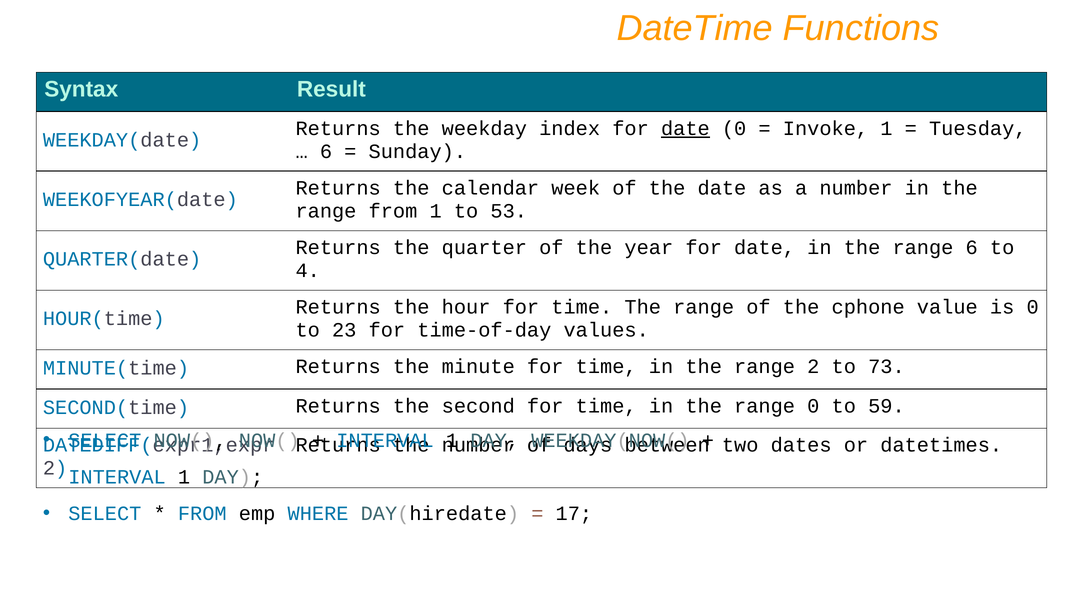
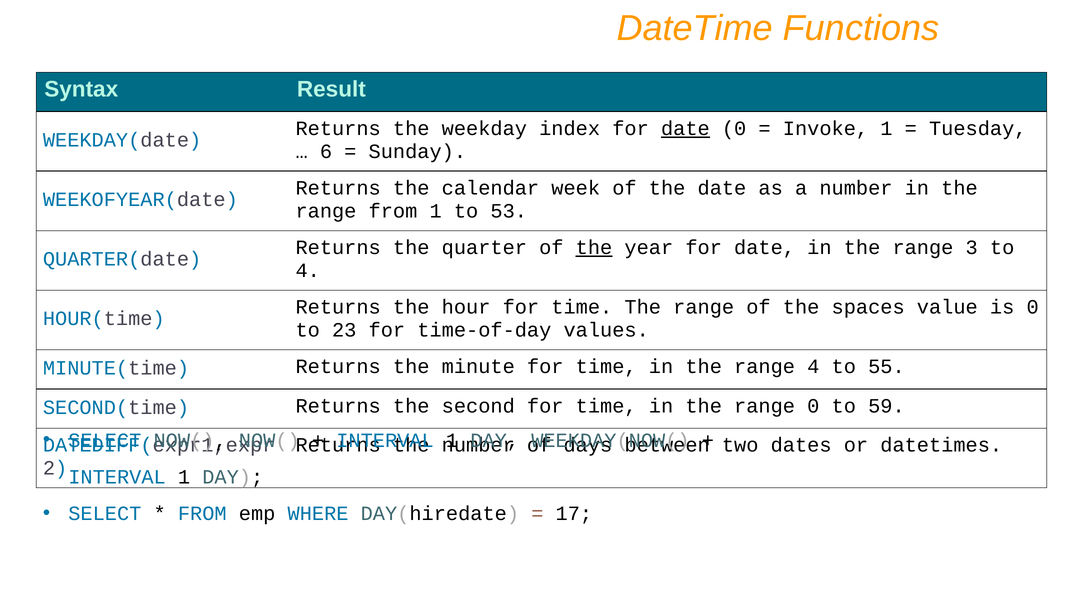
the underline: none -> present (594, 248)
range 6: 6 -> 3 (972, 248)
cphone: cphone -> spaces (868, 307)
range 2: 2 -> 4 (813, 367)
73: 73 -> 55 (886, 367)
